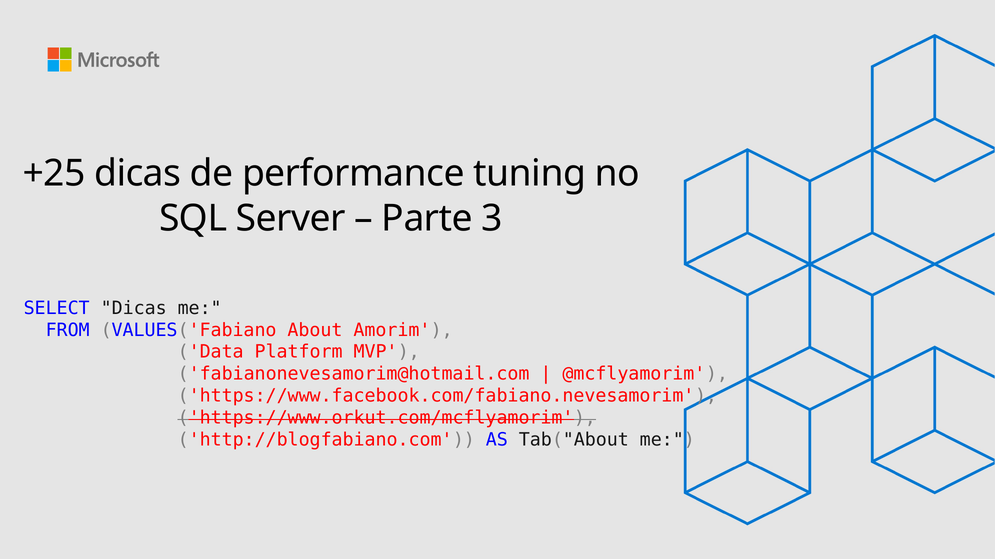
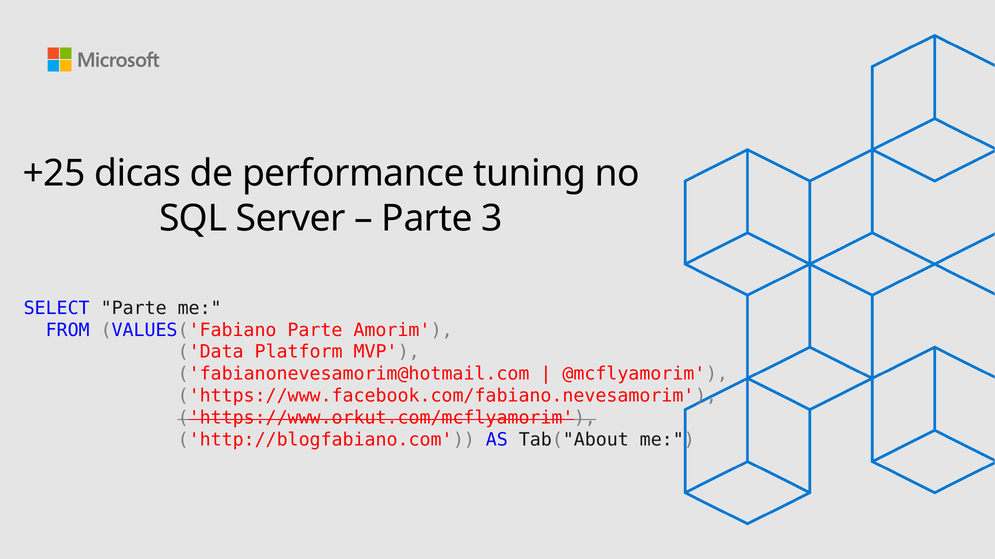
SELECT Dicas: Dicas -> Parte (134, 308)
VALUES('Fabiano About: About -> Parte (315, 330)
